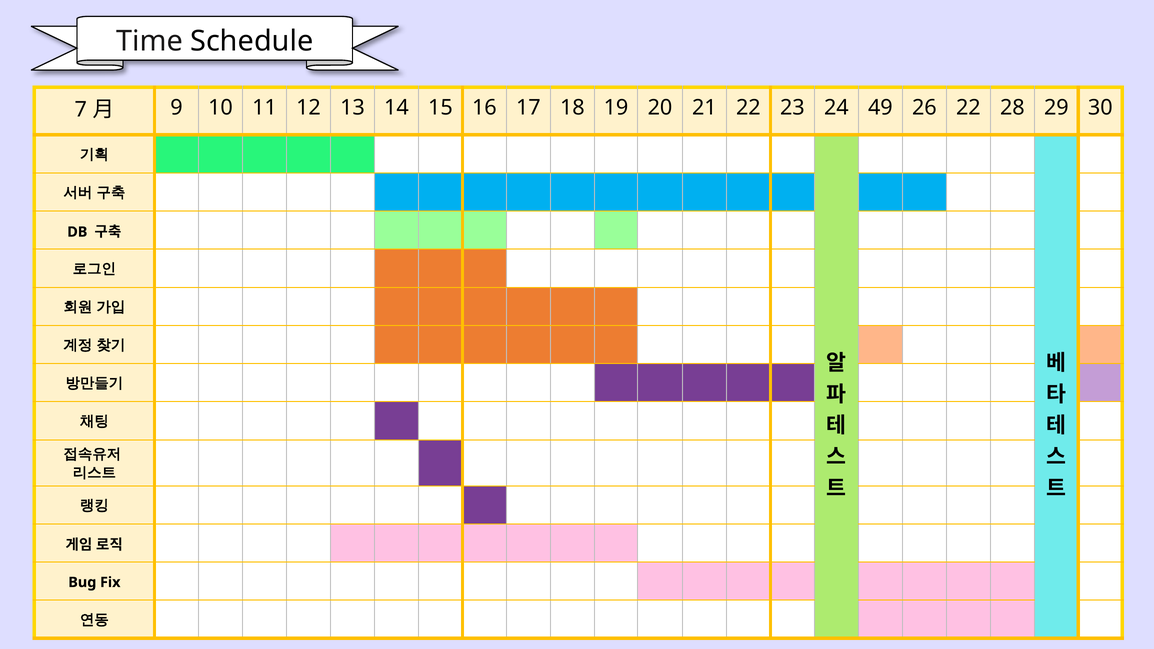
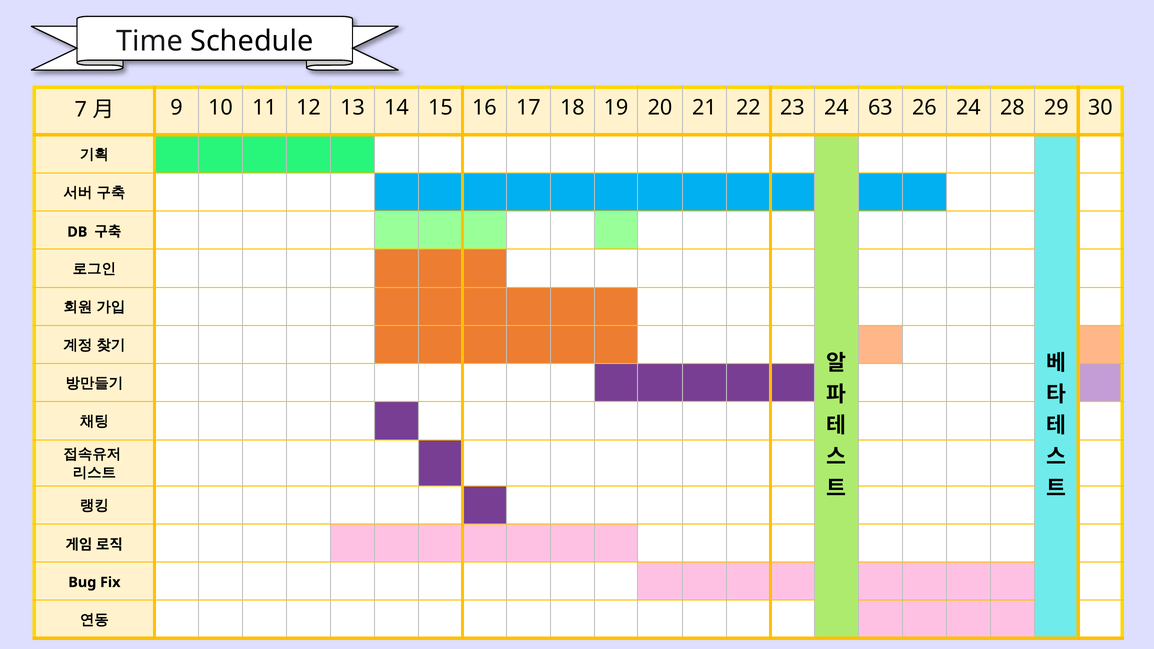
49: 49 -> 63 (880, 108)
26 22: 22 -> 24 (968, 108)
